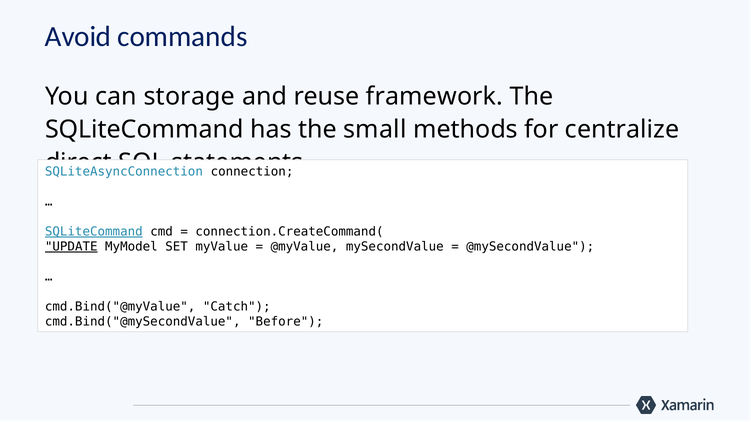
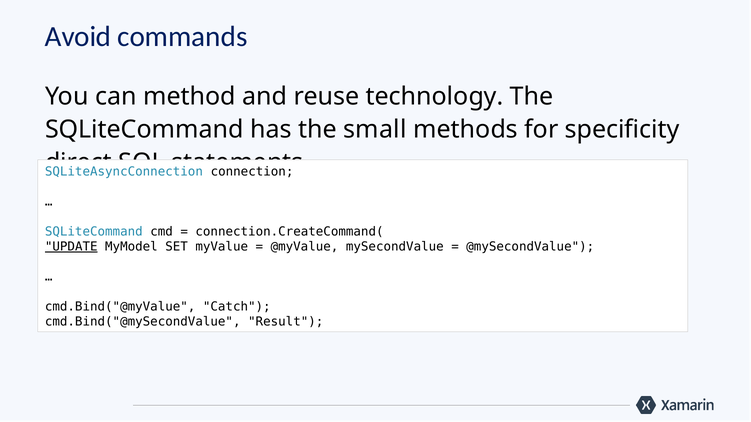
storage: storage -> method (189, 97)
framework: framework -> technology (435, 97)
centralize: centralize -> specificity (622, 130)
SQLiteCommand underline: present -> none (94, 232)
Before: Before -> Result (286, 322)
